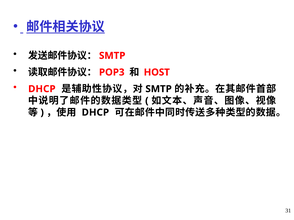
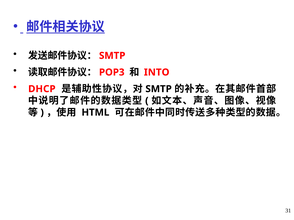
HOST: HOST -> INTO (157, 72)
DHCP: DHCP -> HTML (95, 113)
